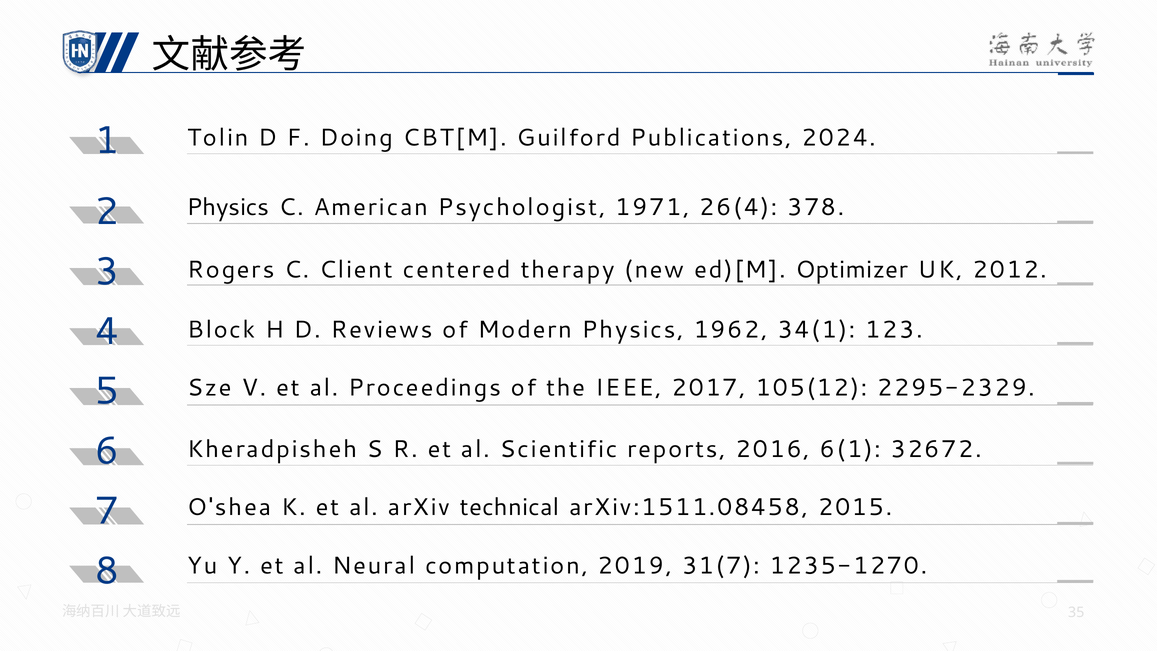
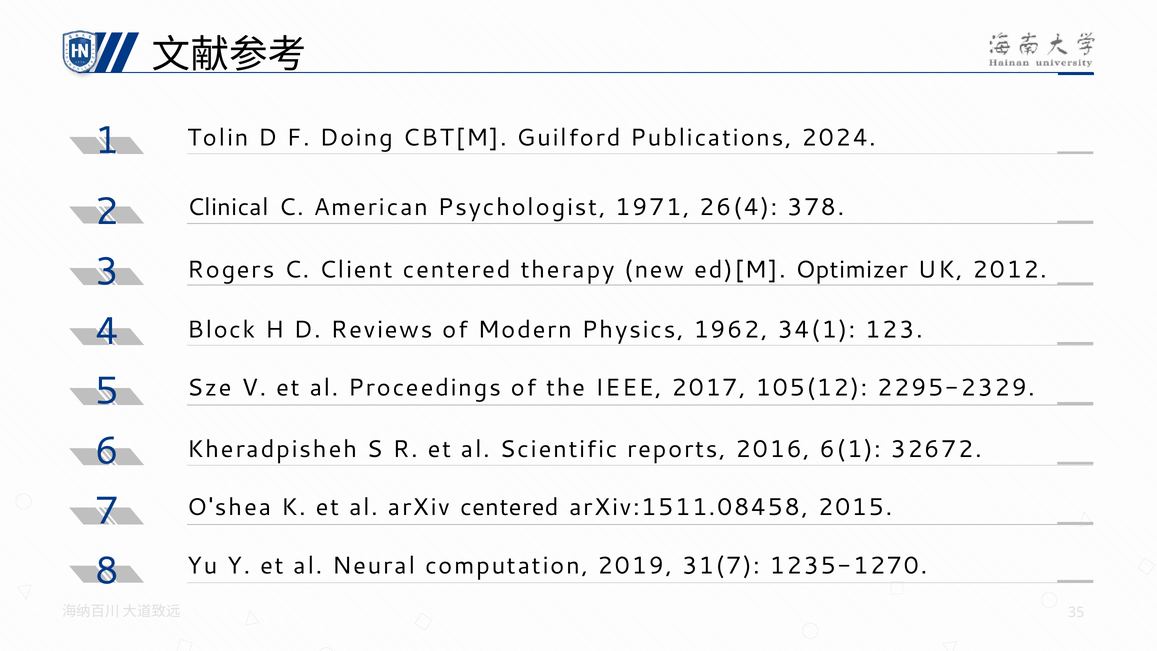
2 Physics: Physics -> Clinical (228, 207)
arXiv technical: technical -> centered (510, 507)
